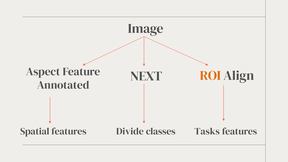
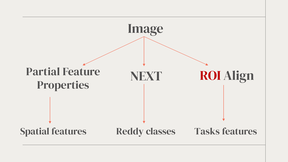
Aspect: Aspect -> Partial (43, 72)
ROI colour: orange -> red (210, 76)
Annotated: Annotated -> Properties (63, 85)
Divide: Divide -> Reddy (130, 131)
